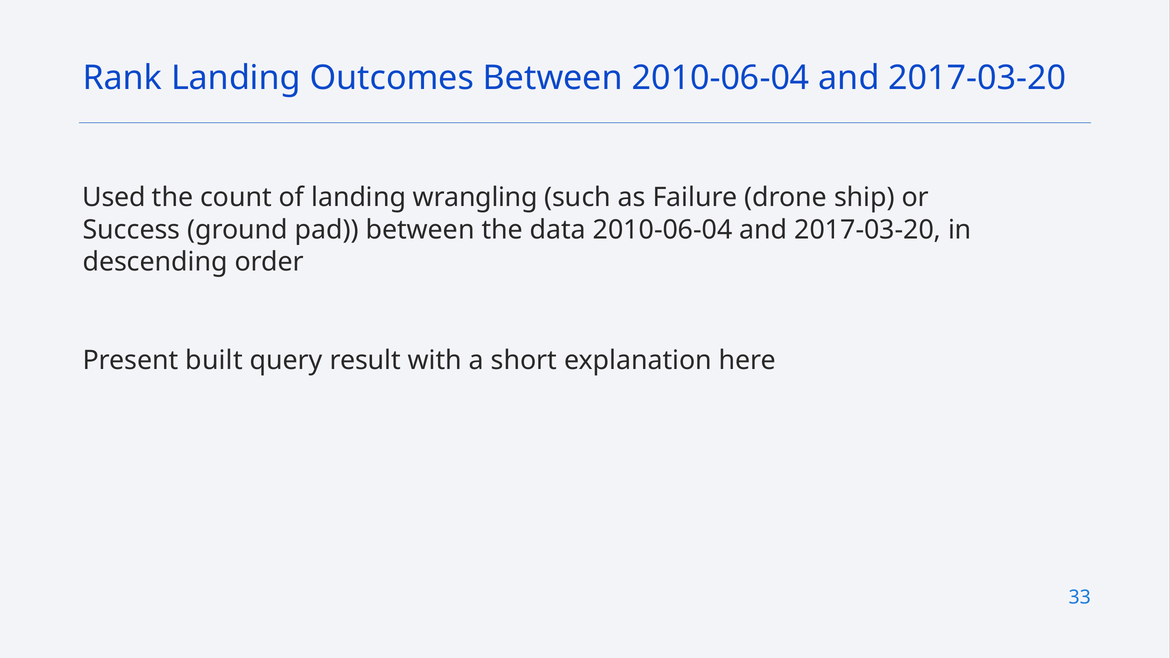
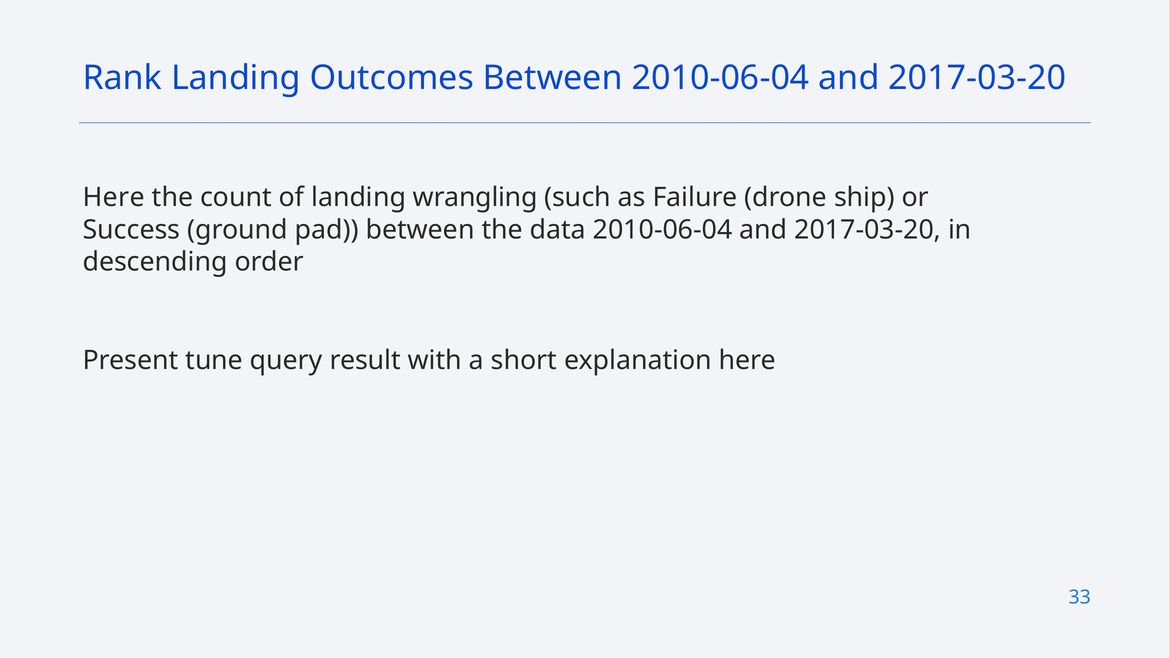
Used: Used -> Here (114, 198)
built: built -> tune (214, 360)
